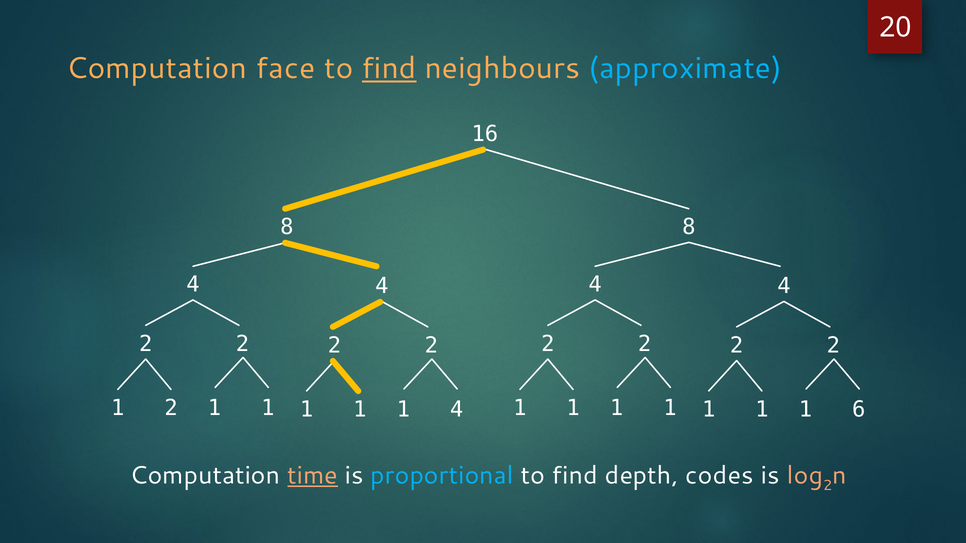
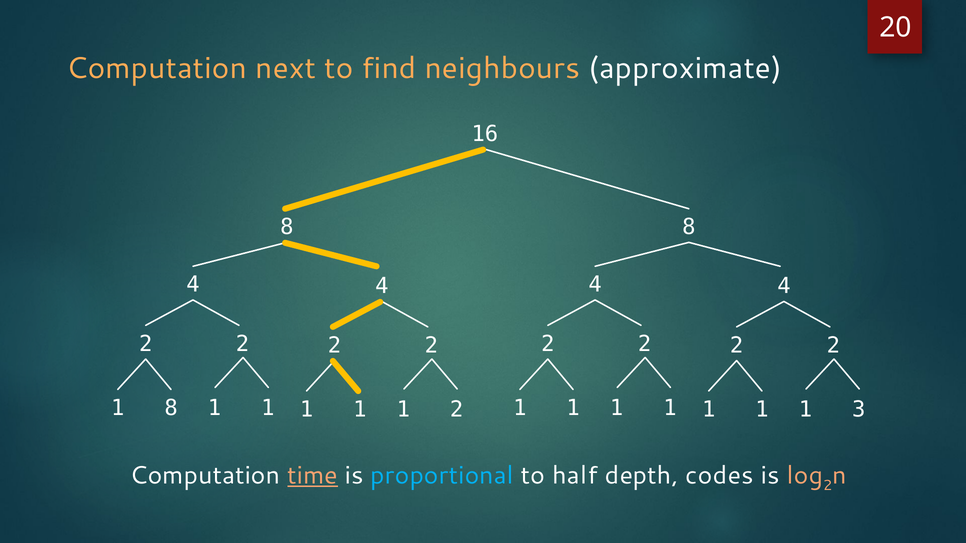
face: face -> next (286, 68)
find underline: present -> none (389, 68)
approximate colour: light blue -> white (685, 68)
2: 2 -> 8 (171, 408)
4: 4 -> 2 (457, 410)
6: 6 -> 3 (859, 410)
find: find -> half (575, 476)
